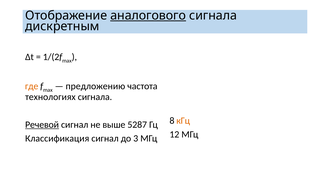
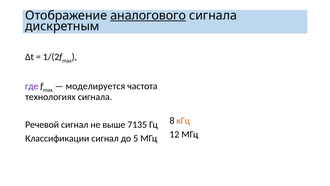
где colour: orange -> purple (32, 86)
предложению: предложению -> моделируется (95, 86)
Речевой underline: present -> none (42, 124)
5287: 5287 -> 7135 (137, 124)
Классификация: Классификация -> Классификации (57, 138)
3: 3 -> 5 (136, 138)
